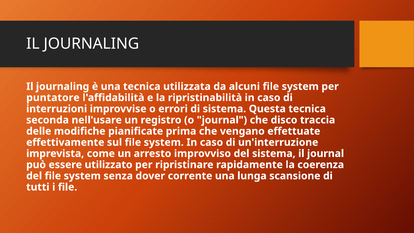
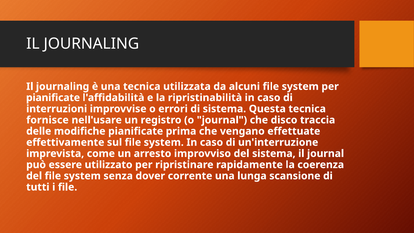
puntatore: puntatore -> pianificate (53, 98)
seconda: seconda -> fornisce (47, 120)
